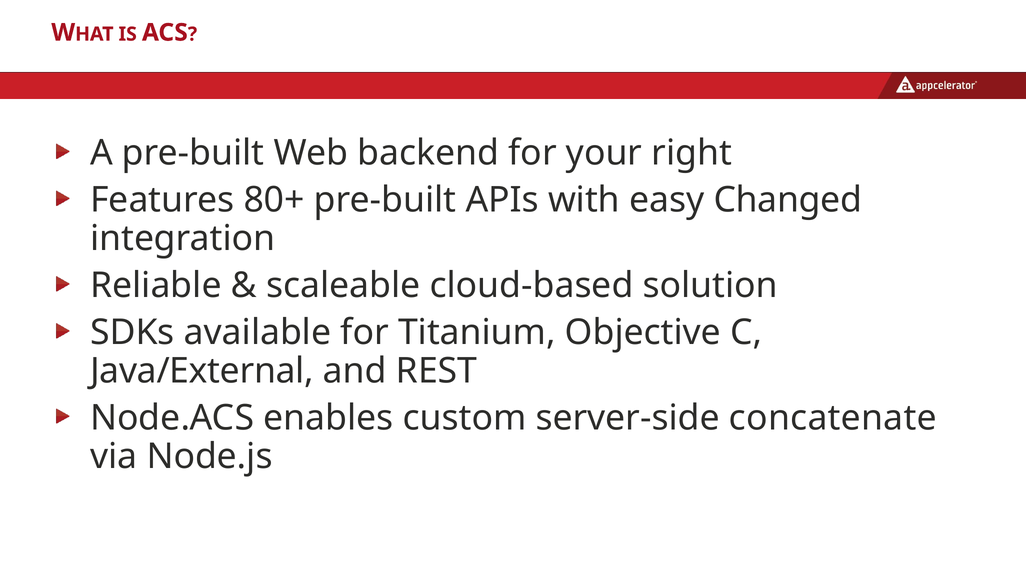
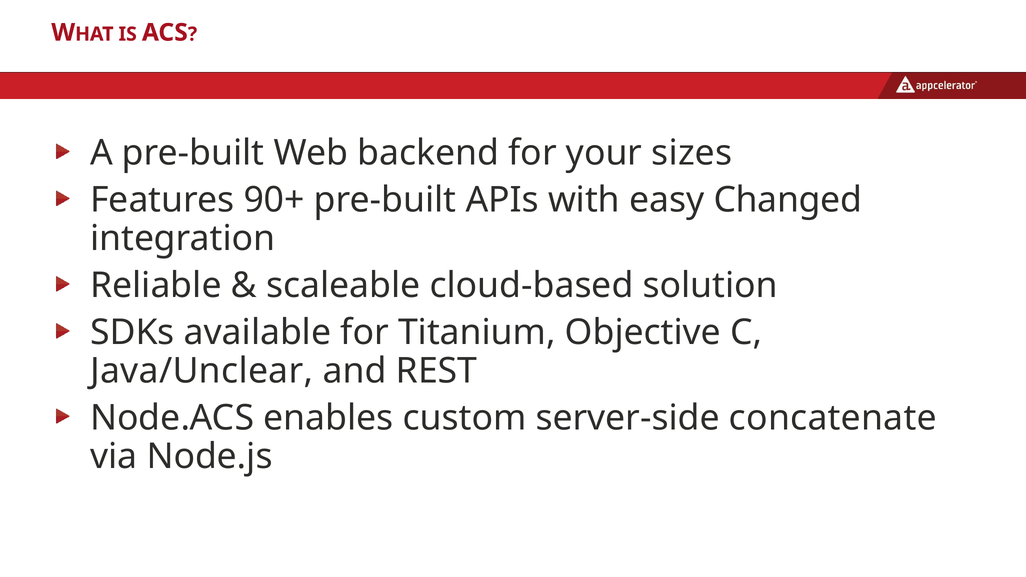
right: right -> sizes (692, 153)
80+: 80+ -> 90+ (274, 200)
Java/External: Java/External -> Java/Unclear (202, 371)
